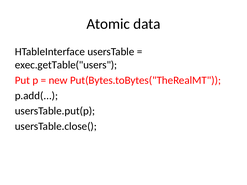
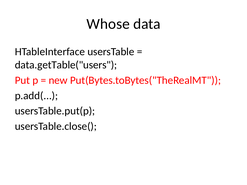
Atomic: Atomic -> Whose (108, 24)
exec.getTable("users: exec.getTable("users -> data.getTable("users (66, 65)
